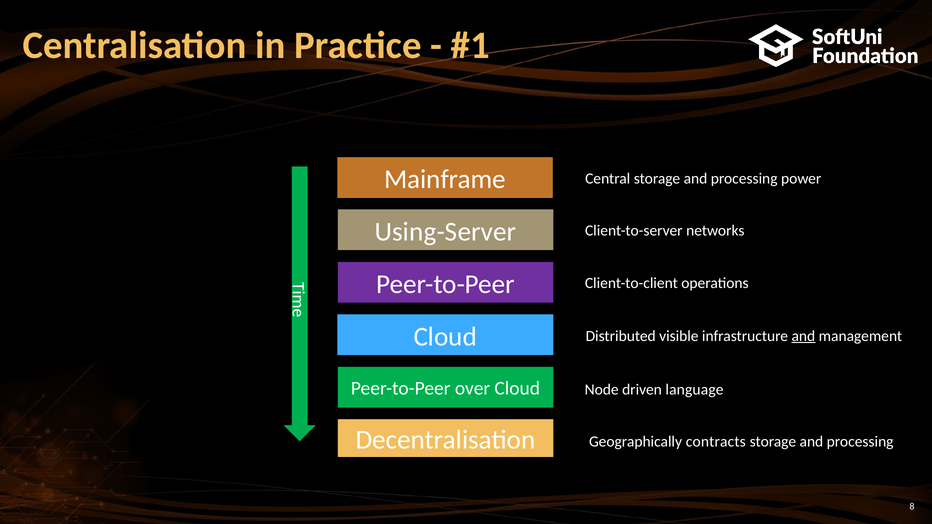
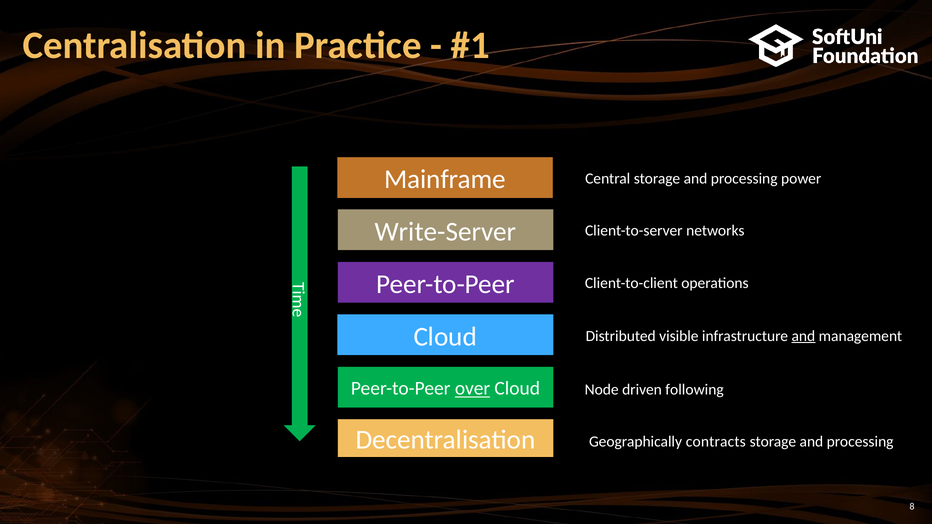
Using-Server: Using-Server -> Write-Server (445, 232)
over underline: none -> present (473, 389)
language: language -> following (695, 390)
